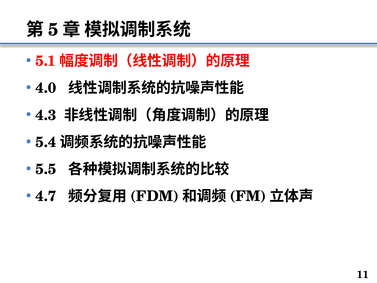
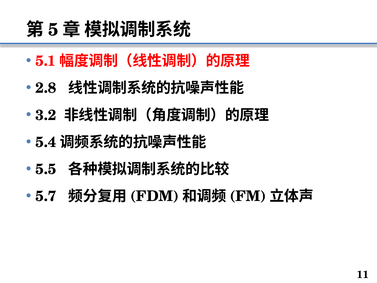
4.0: 4.0 -> 2.8 (46, 88)
4.3: 4.3 -> 3.2 (46, 115)
4.7: 4.7 -> 5.7 (46, 196)
